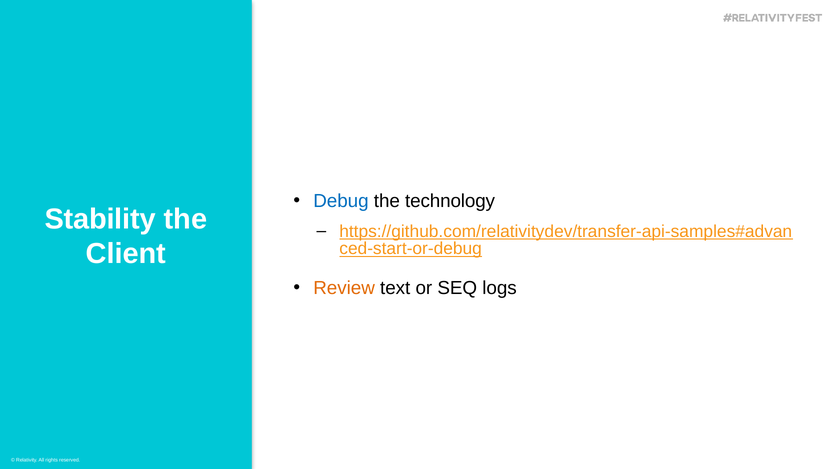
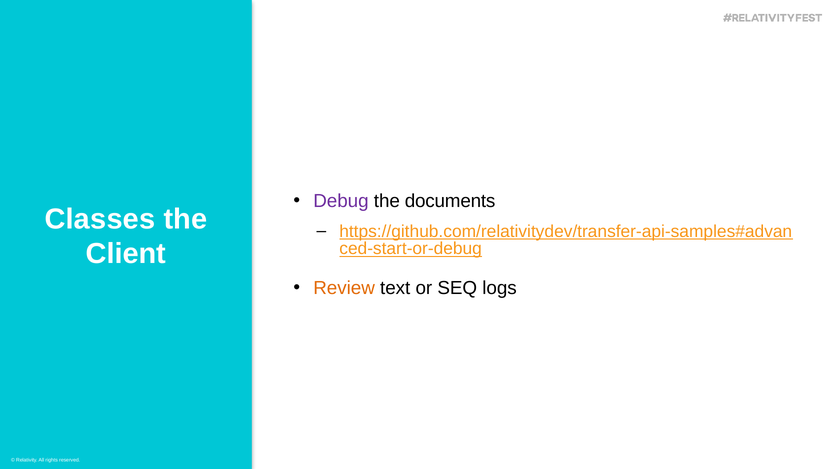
Debug colour: blue -> purple (341, 201)
technology: technology -> documents (450, 201)
Stability: Stability -> Classes (100, 219)
